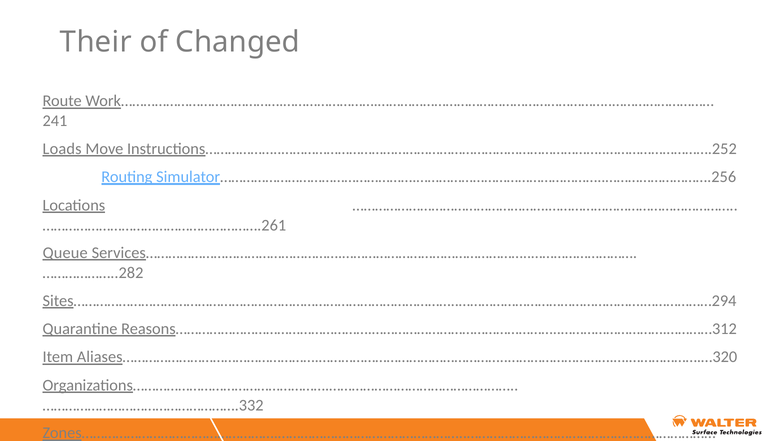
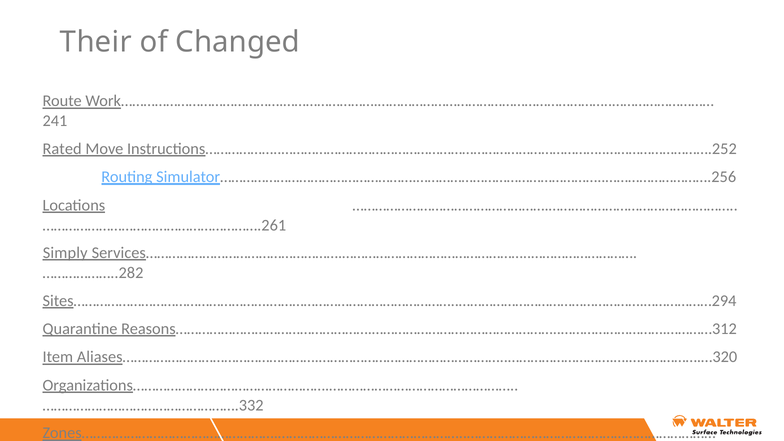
Loads: Loads -> Rated (62, 149)
Queue: Queue -> Simply (65, 253)
